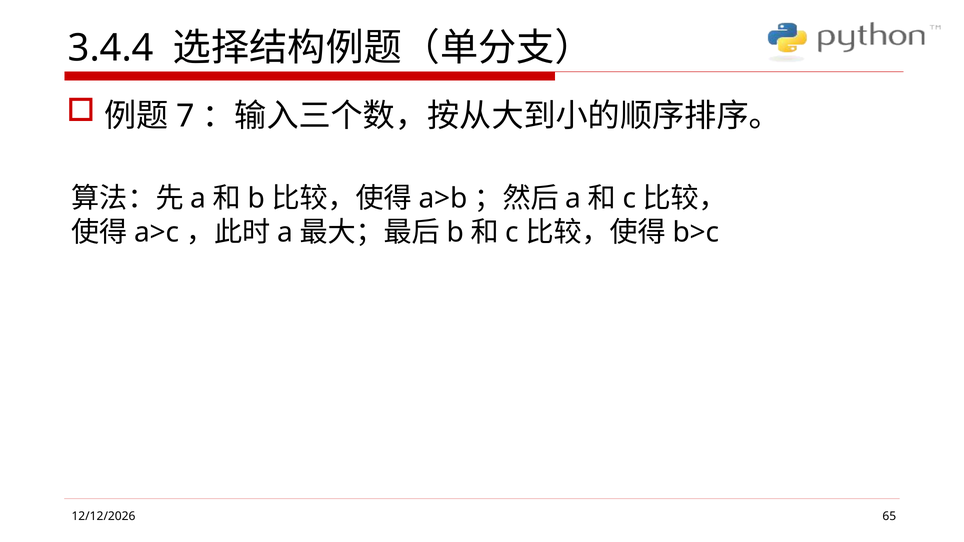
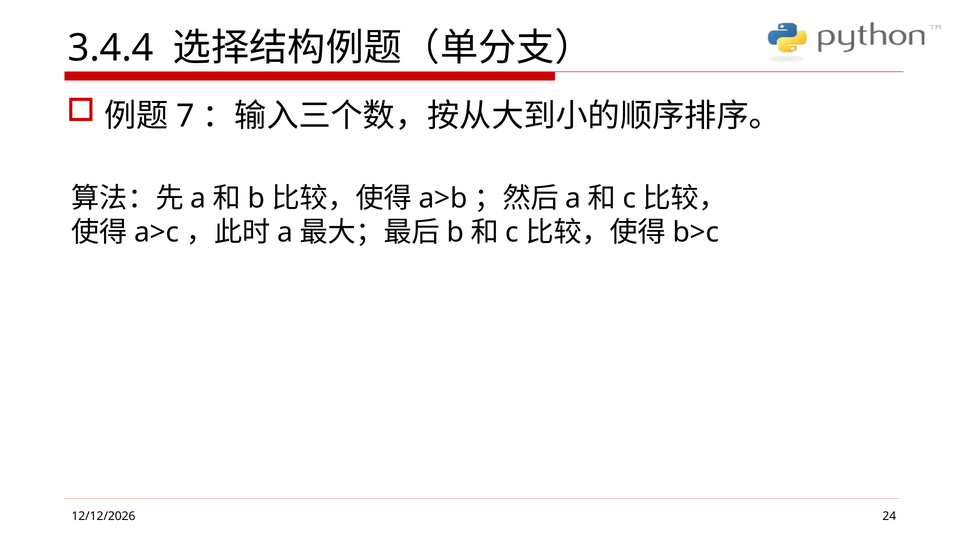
65: 65 -> 24 (889, 516)
